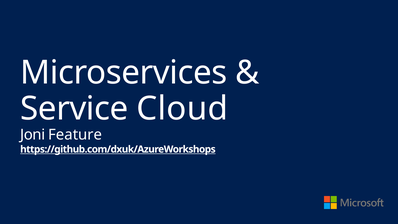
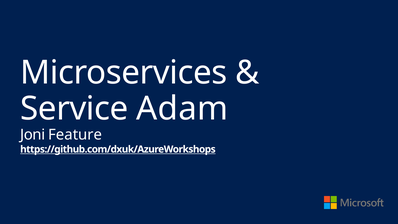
Cloud: Cloud -> Adam (182, 108)
